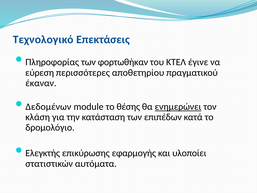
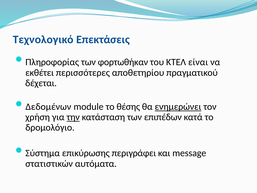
έγινε: έγινε -> είναι (198, 62)
εύρεση: εύρεση -> εκθέτει (40, 73)
έκαναν: έκαναν -> δέχεται (41, 83)
κλάση: κλάση -> χρήση (38, 117)
την underline: none -> present (73, 117)
Ελεγκτής: Ελεγκτής -> Σύστημα (43, 153)
εφαρμογής: εφαρμογής -> περιγράφει (134, 153)
υλοποίει: υλοποίει -> message (189, 153)
